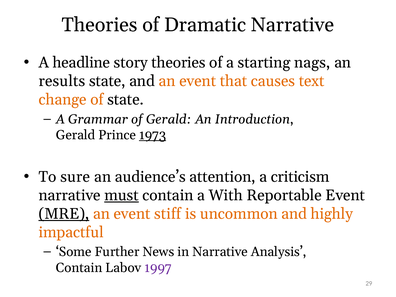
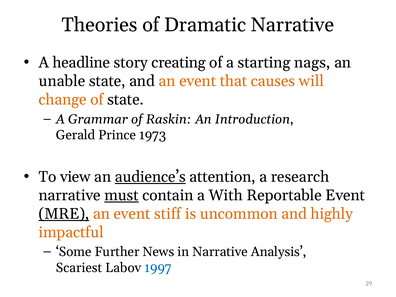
story theories: theories -> creating (179, 63)
results: results -> unable (62, 81)
text: text -> will (311, 81)
of Gerald: Gerald -> Raskin (169, 119)
1973 underline: present -> none (153, 135)
sure: sure -> view (75, 177)
audience’s underline: none -> present (150, 177)
criticism: criticism -> research (300, 177)
Contain: Contain -> Scariest (79, 268)
1997 colour: purple -> blue (158, 268)
